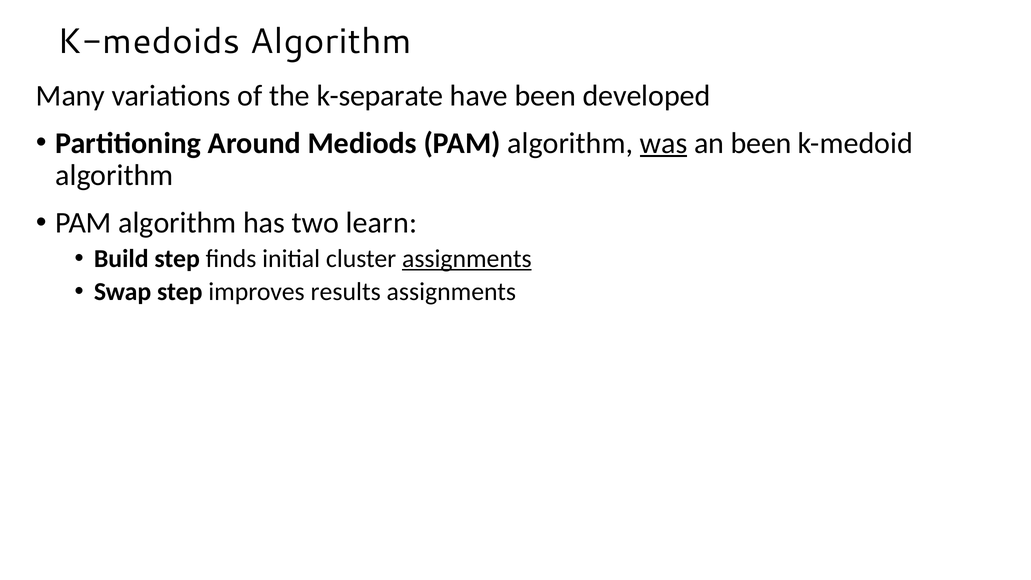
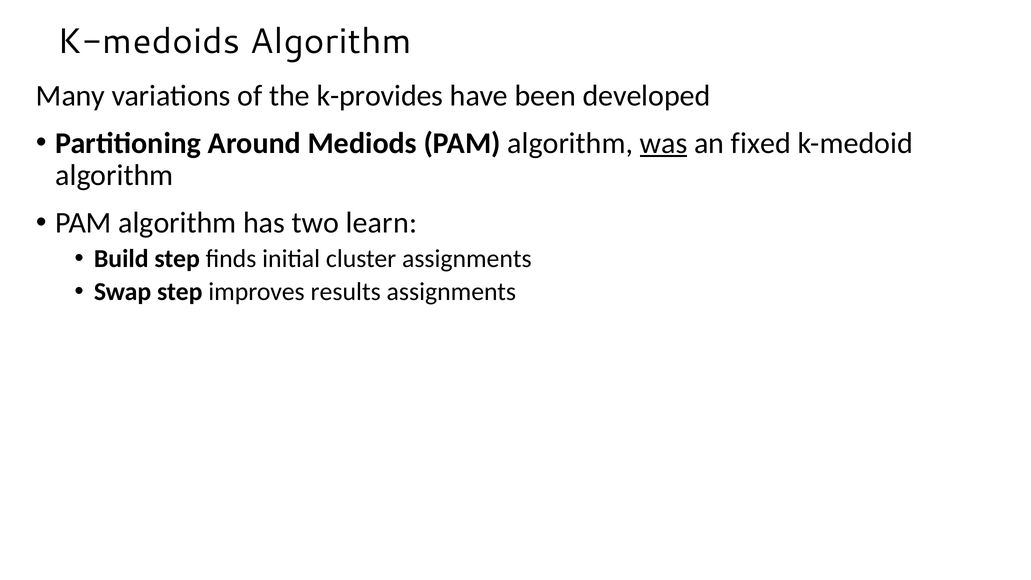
k-separate: k-separate -> k-provides (380, 96)
an been: been -> fixed (761, 143)
assignments underline: present -> none (467, 259)
